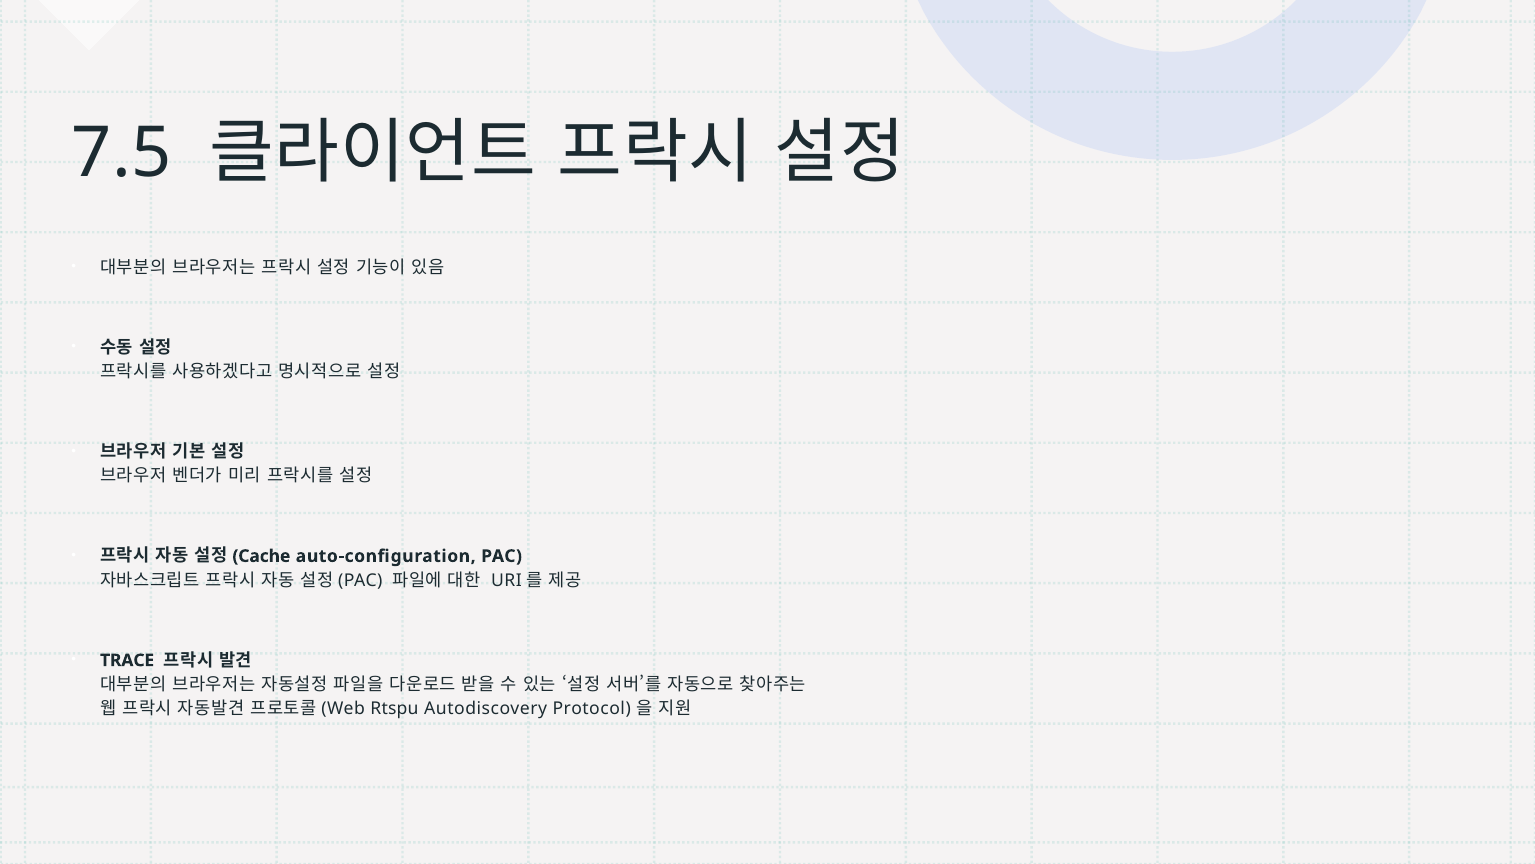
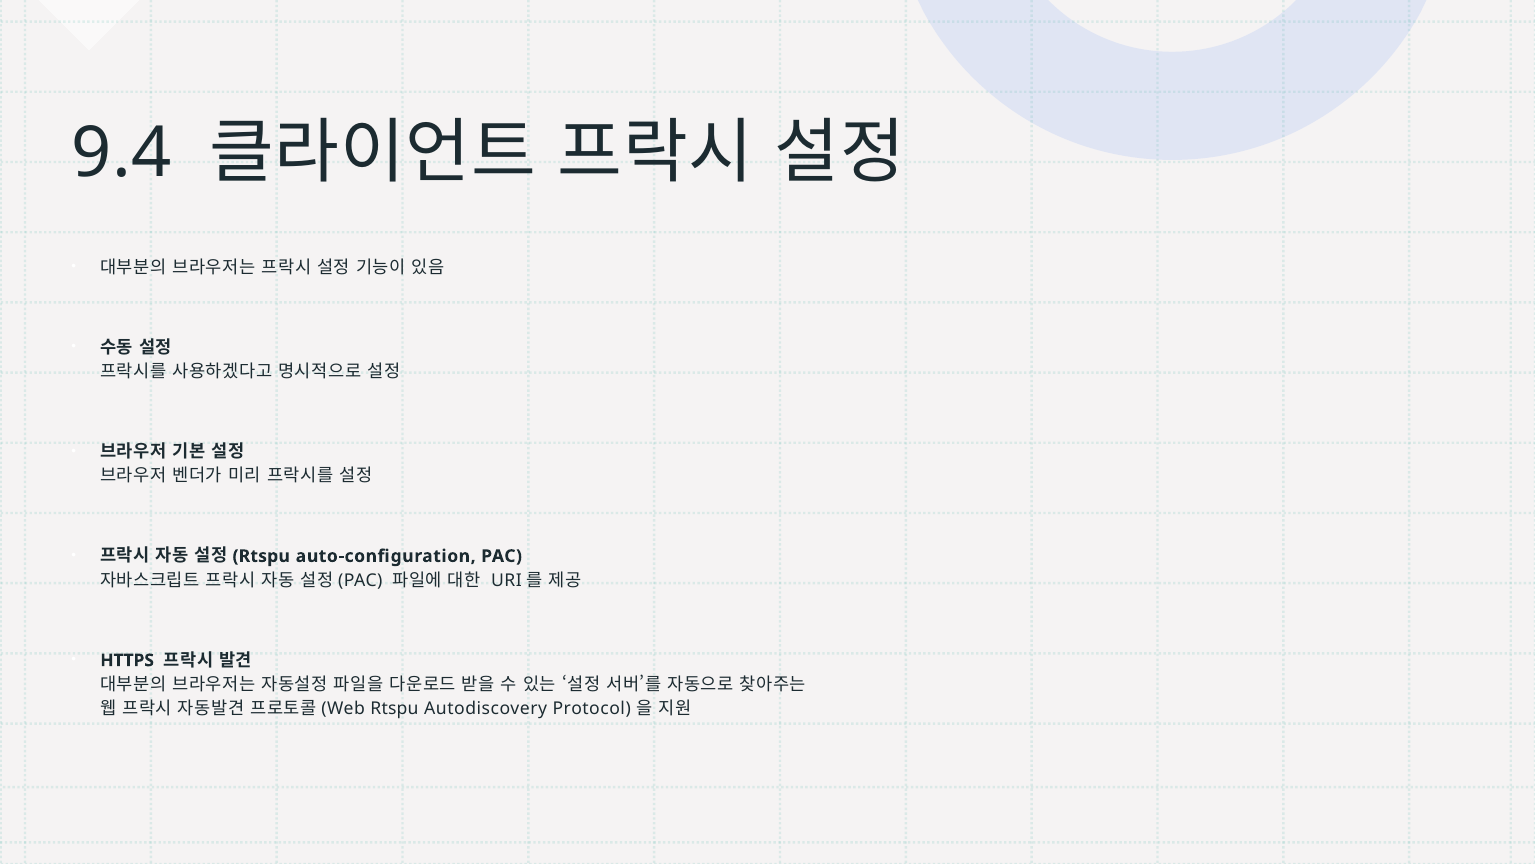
7.5: 7.5 -> 9.4 (122, 153)
Cache: Cache -> Rtspu (261, 556)
TRACE: TRACE -> HTTPS (127, 660)
